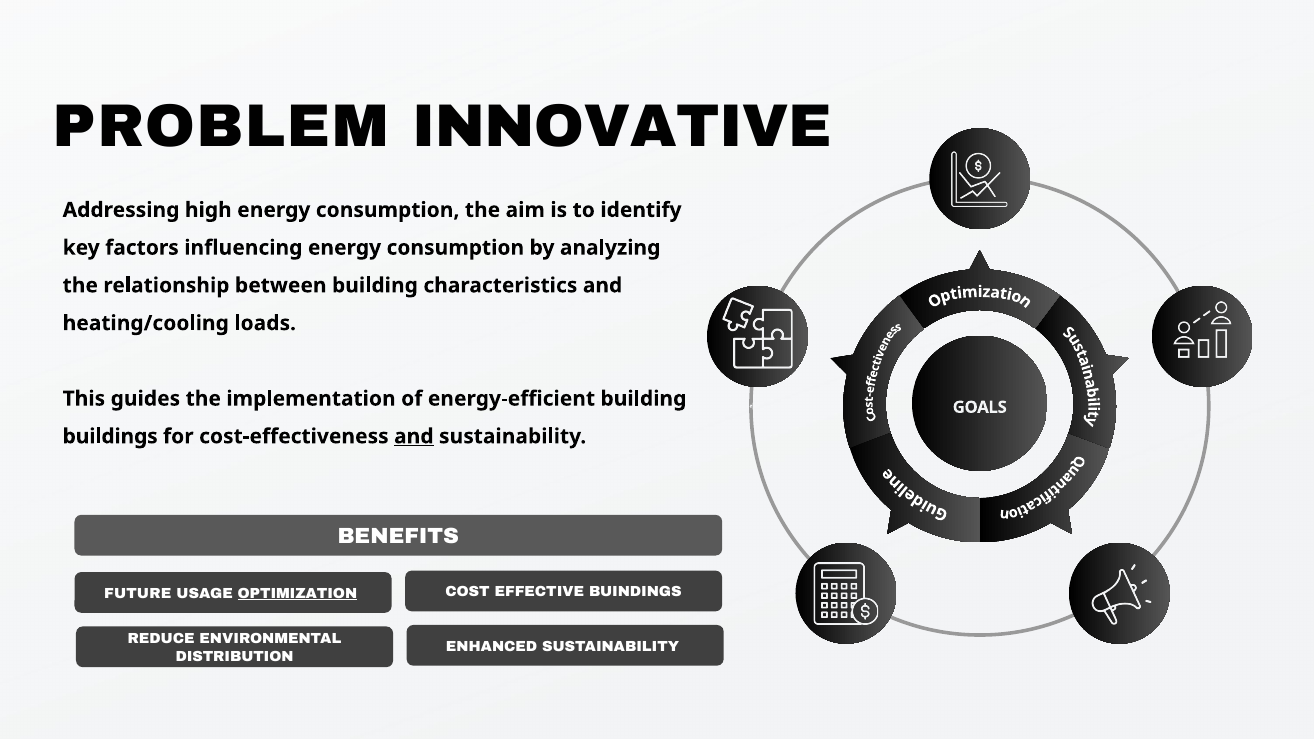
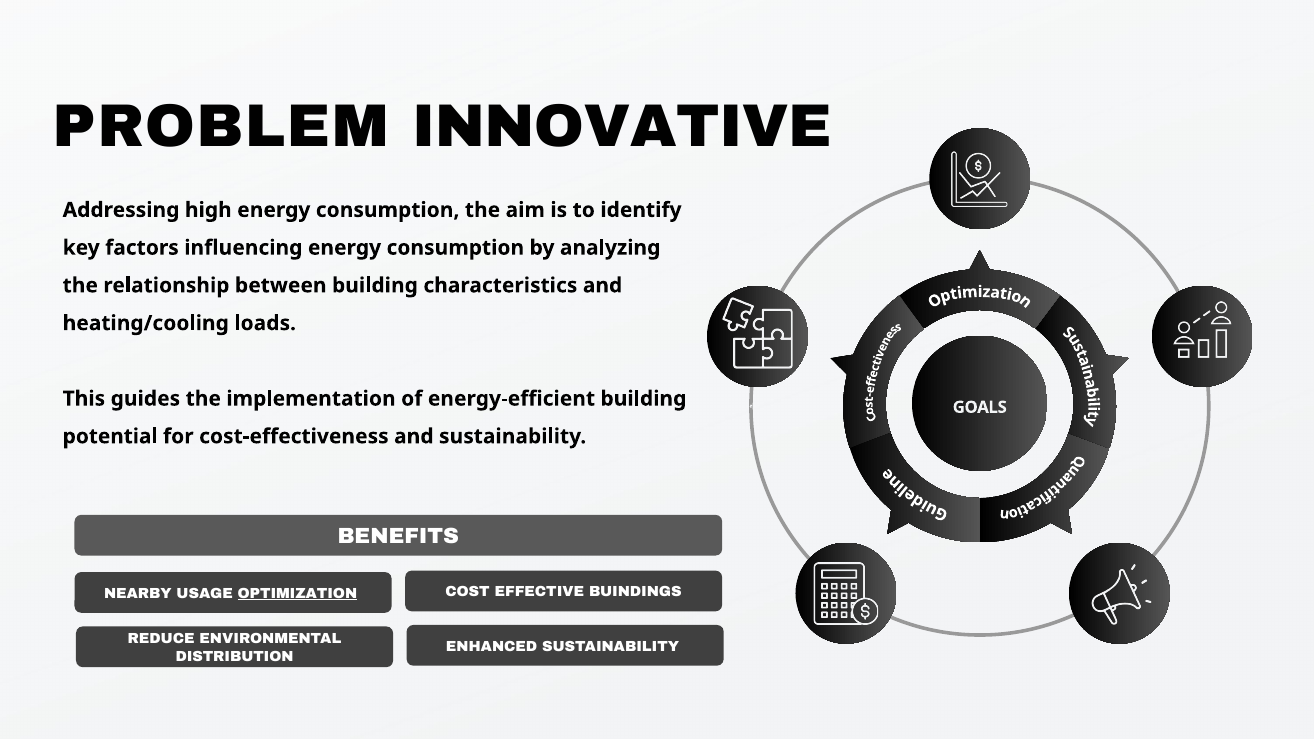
buildings: buildings -> potential (110, 436)
and underline: present -> none (414, 436)
FUTURE: FUTURE -> NEARBY (138, 594)
